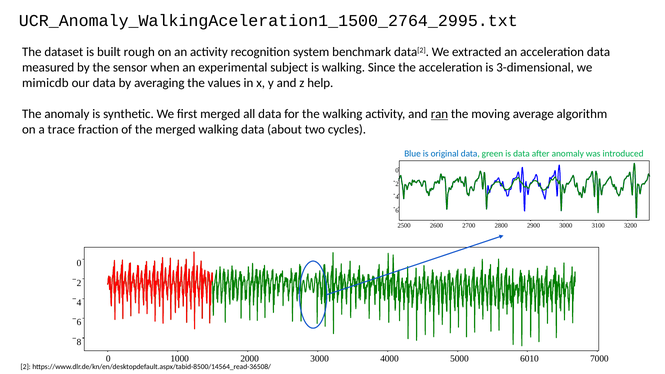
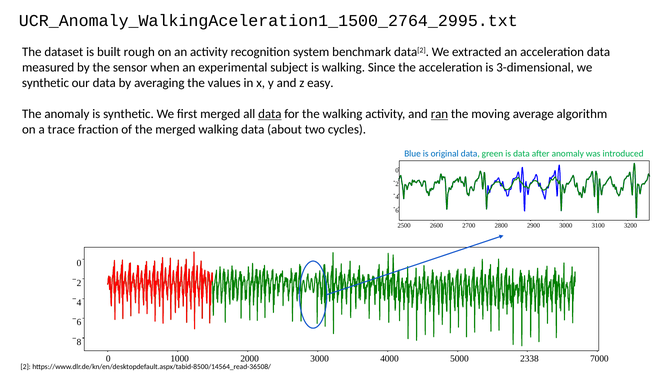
mimicdb: mimicdb -> synthetic (45, 83)
help: help -> easy (320, 83)
data underline: none -> present (270, 114)
6010: 6010 -> 2338 (529, 359)
